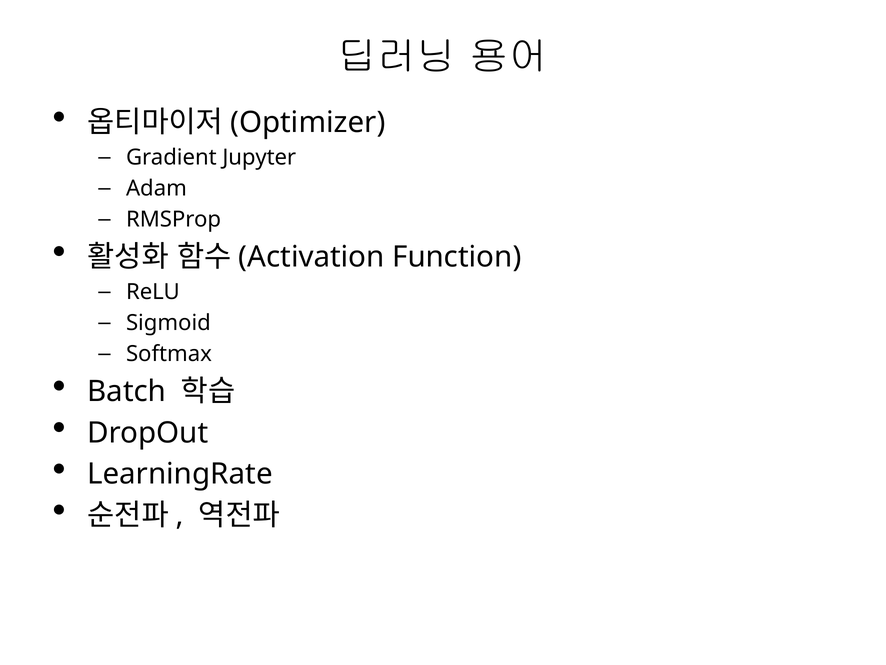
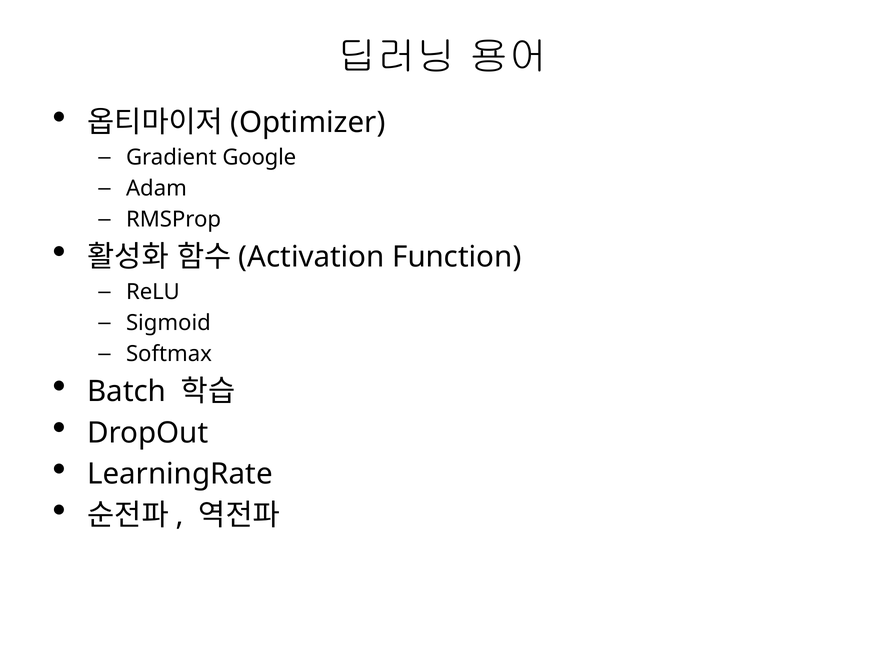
Jupyter: Jupyter -> Google (259, 157)
